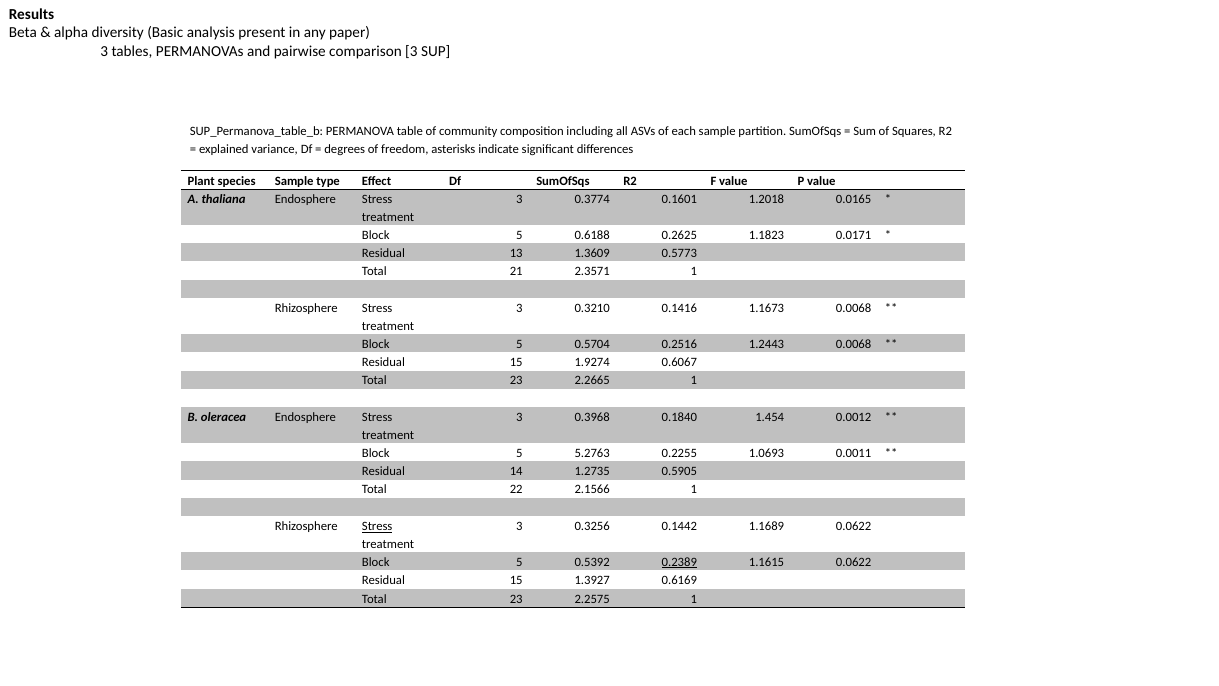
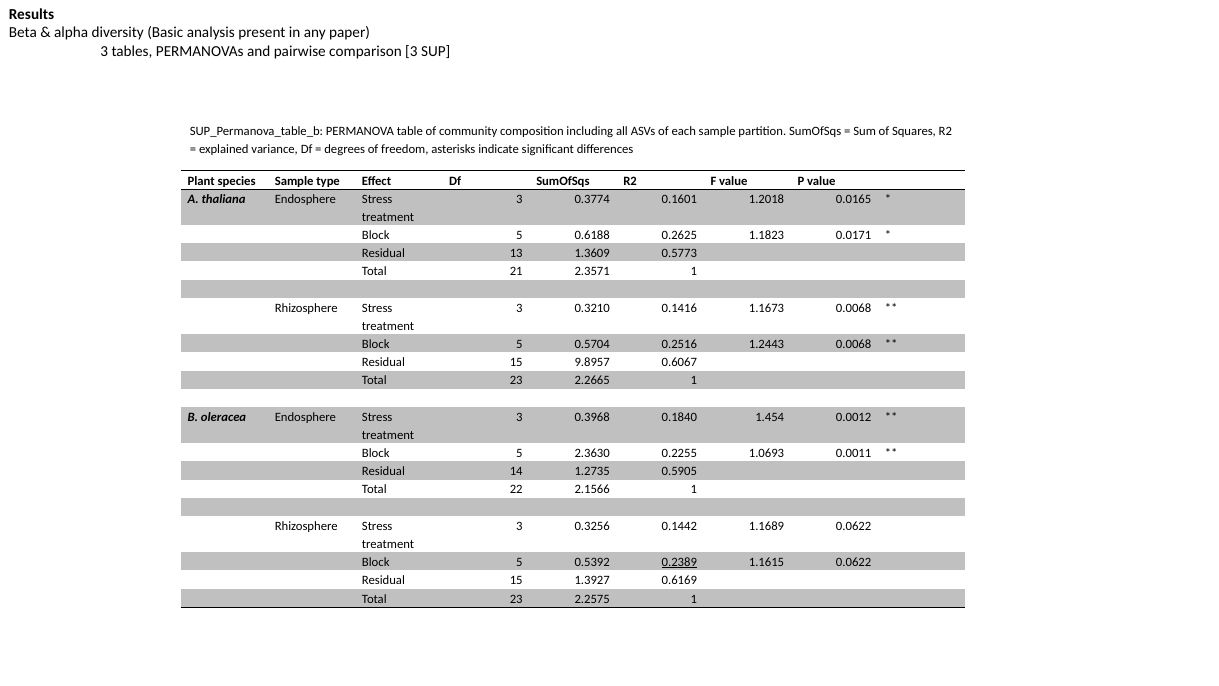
1.9274: 1.9274 -> 9.8957 (592, 362)
5.2763: 5.2763 -> 2.3630 (592, 453)
Stress underline: present -> none (377, 526)
